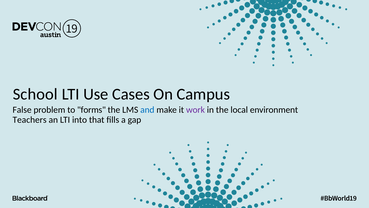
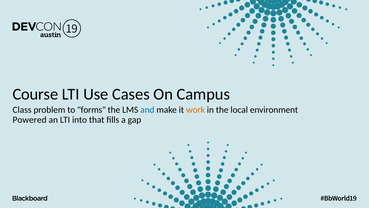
School: School -> Course (35, 94)
False: False -> Class (22, 110)
work colour: purple -> orange (195, 110)
Teachers: Teachers -> Powered (30, 120)
